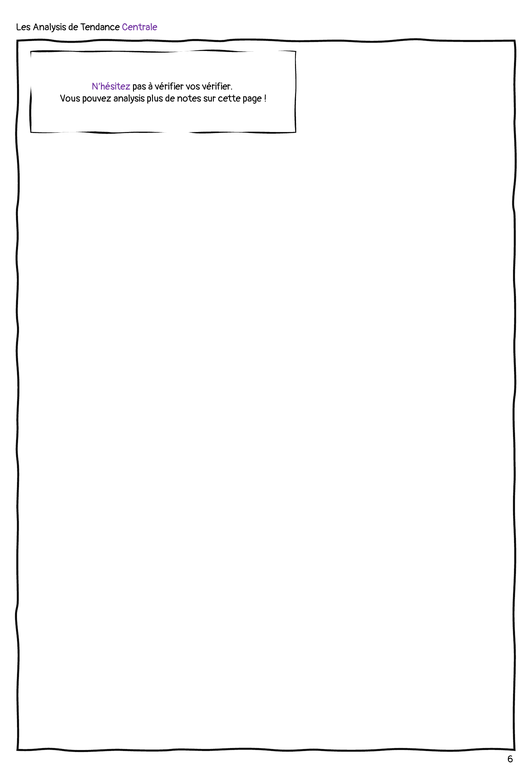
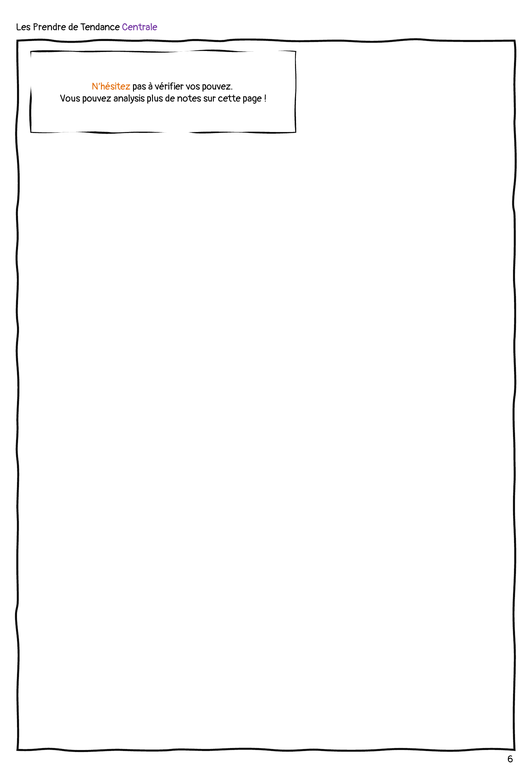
Les Analysis: Analysis -> Prendre (49, 27)
N’hésitez colour: purple -> orange (111, 87)
vos vérifier: vérifier -> pouvez (217, 87)
